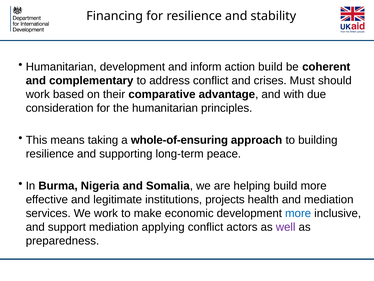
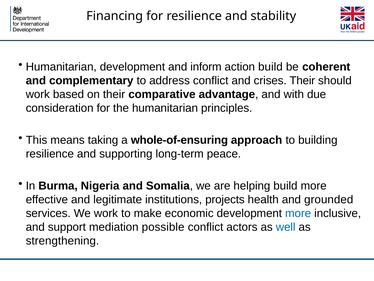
crises Must: Must -> Their (302, 80)
and mediation: mediation -> grounded (329, 199)
applying: applying -> possible (163, 227)
well colour: purple -> blue (286, 227)
preparedness: preparedness -> strengthening (62, 240)
